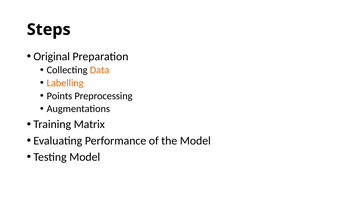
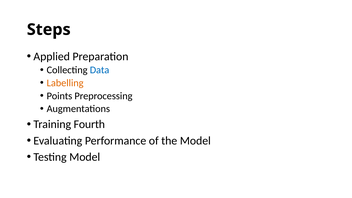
Original: Original -> Applied (52, 56)
Data colour: orange -> blue (100, 70)
Matrix: Matrix -> Fourth (89, 124)
